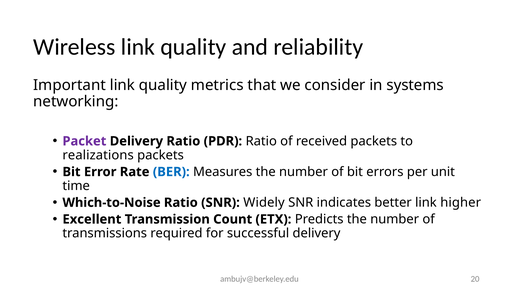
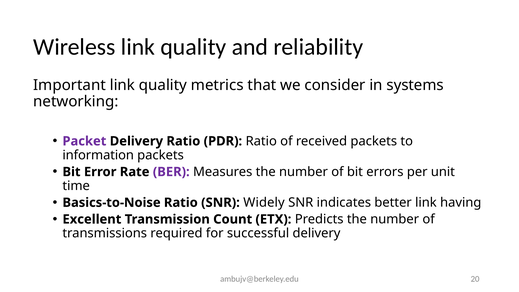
realizations: realizations -> information (98, 155)
BER colour: blue -> purple (171, 172)
Which-to-Noise: Which-to-Noise -> Basics-to-Noise (112, 203)
higher: higher -> having (461, 203)
